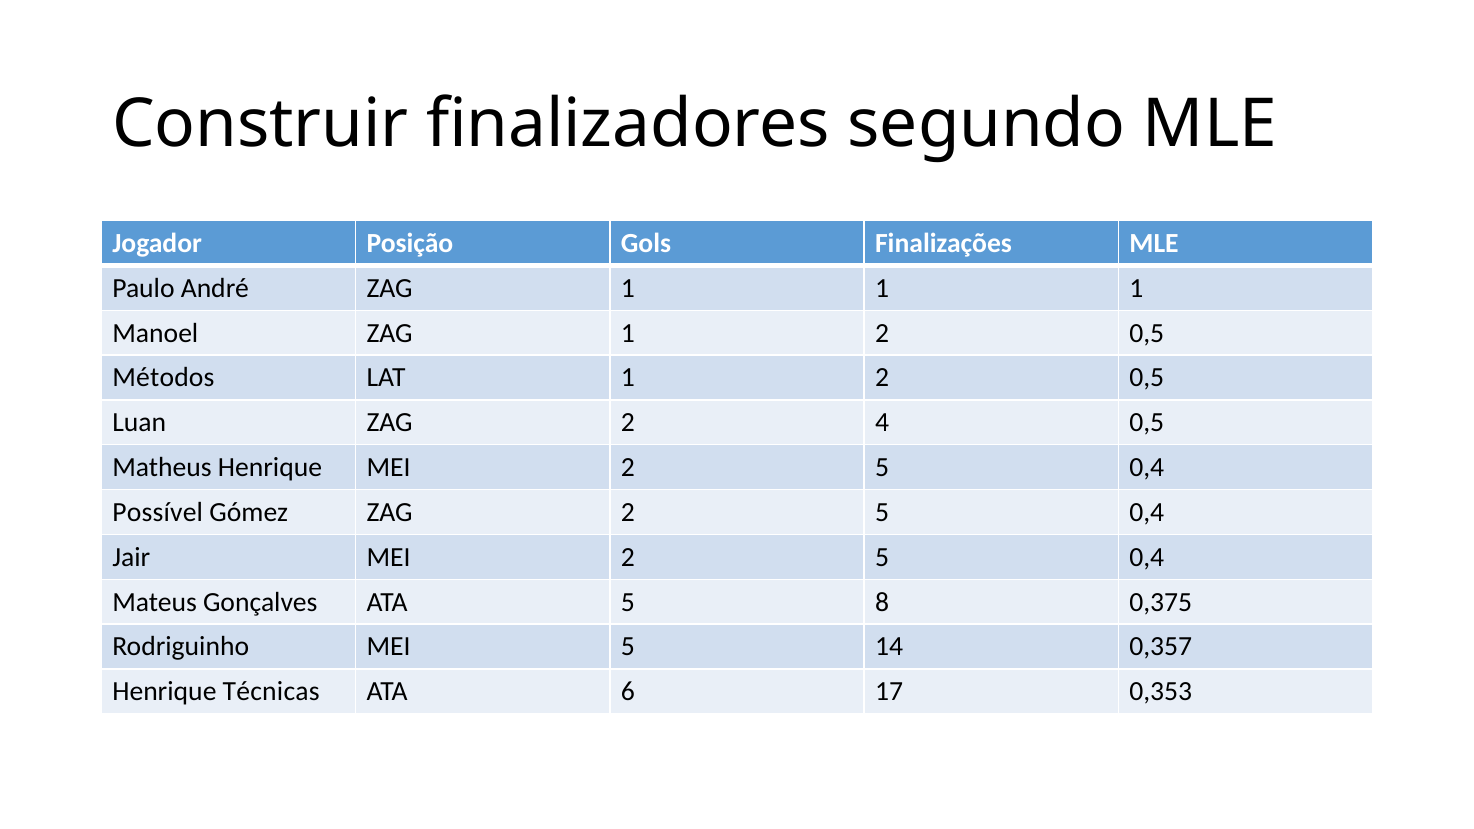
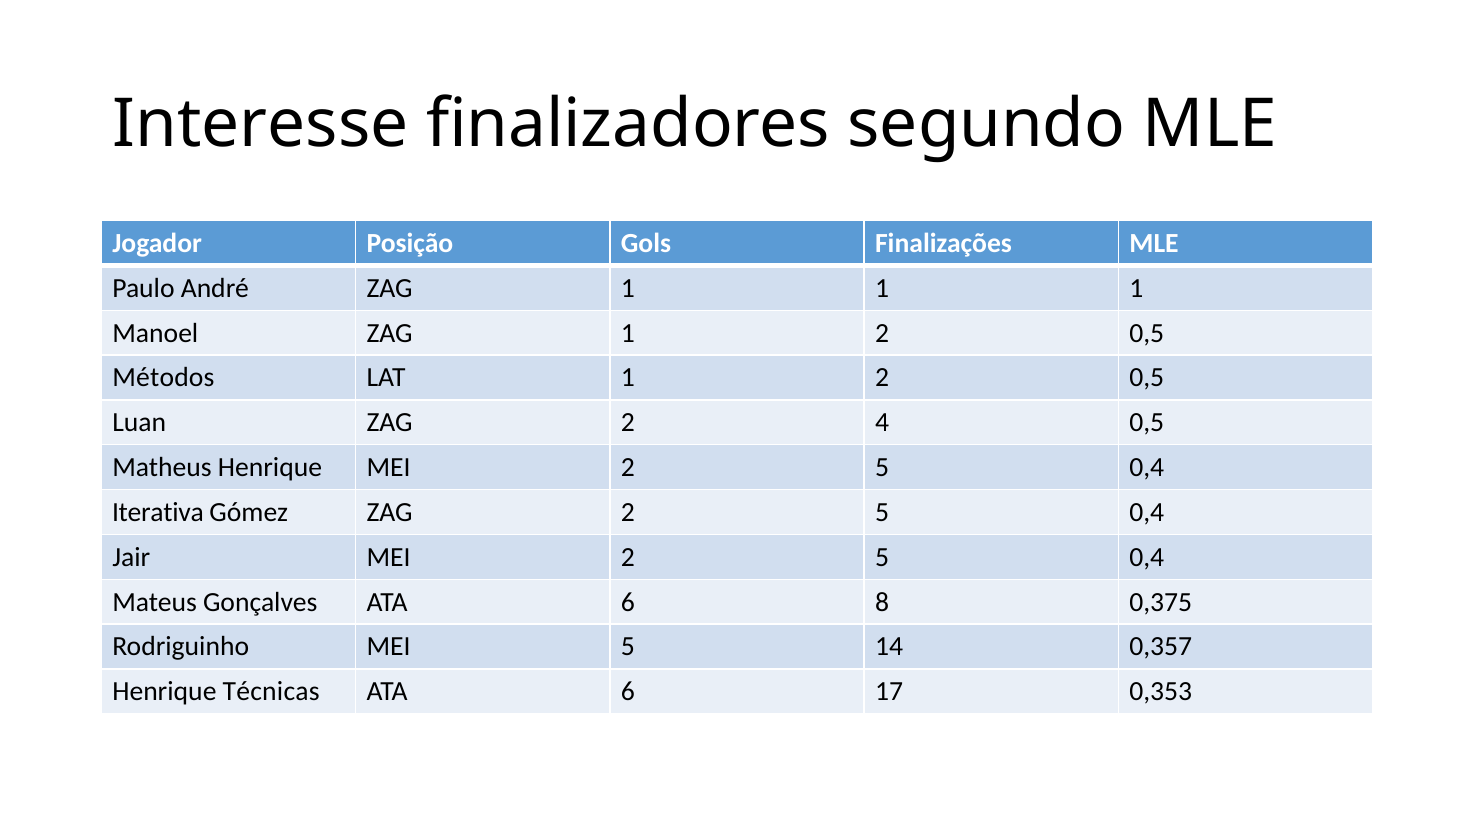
Construir: Construir -> Interesse (260, 124)
Possível: Possível -> Iterativa (158, 512)
Gonçalves ATA 5: 5 -> 6 (628, 602)
